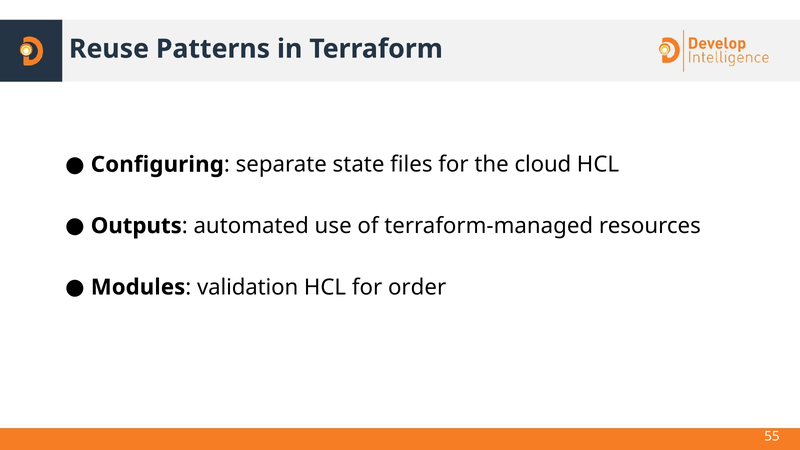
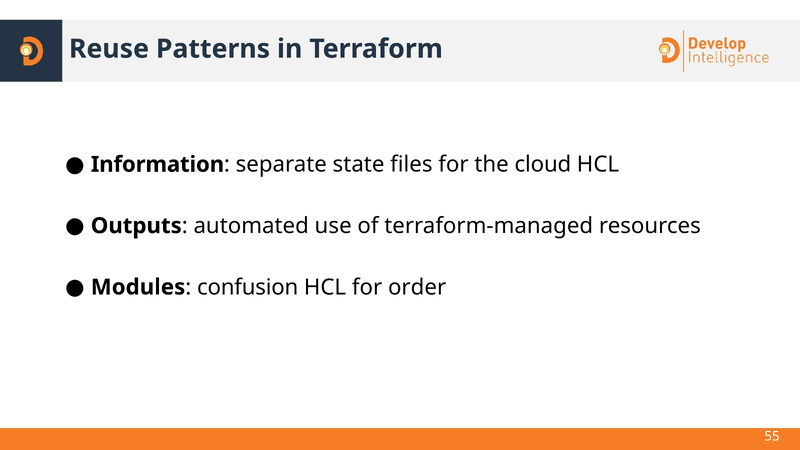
Configuring: Configuring -> Information (157, 164)
validation: validation -> confusion (248, 287)
